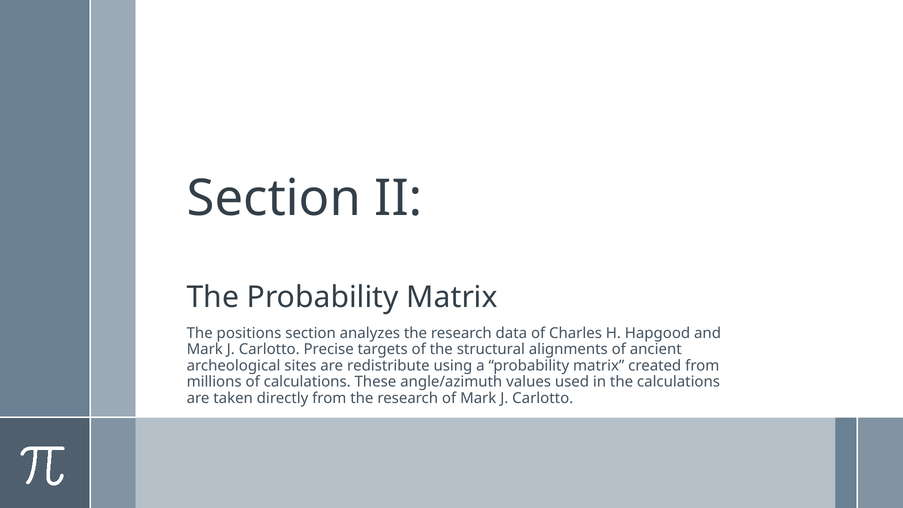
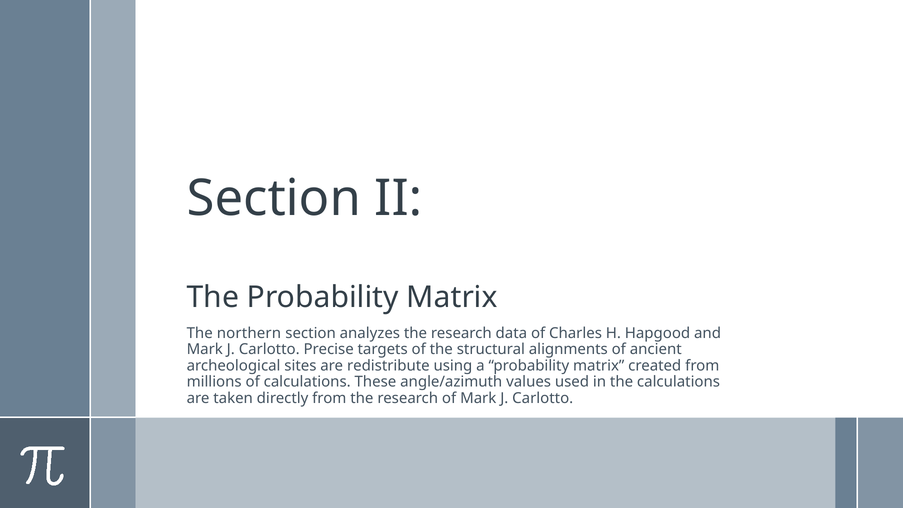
positions: positions -> northern (249, 333)
